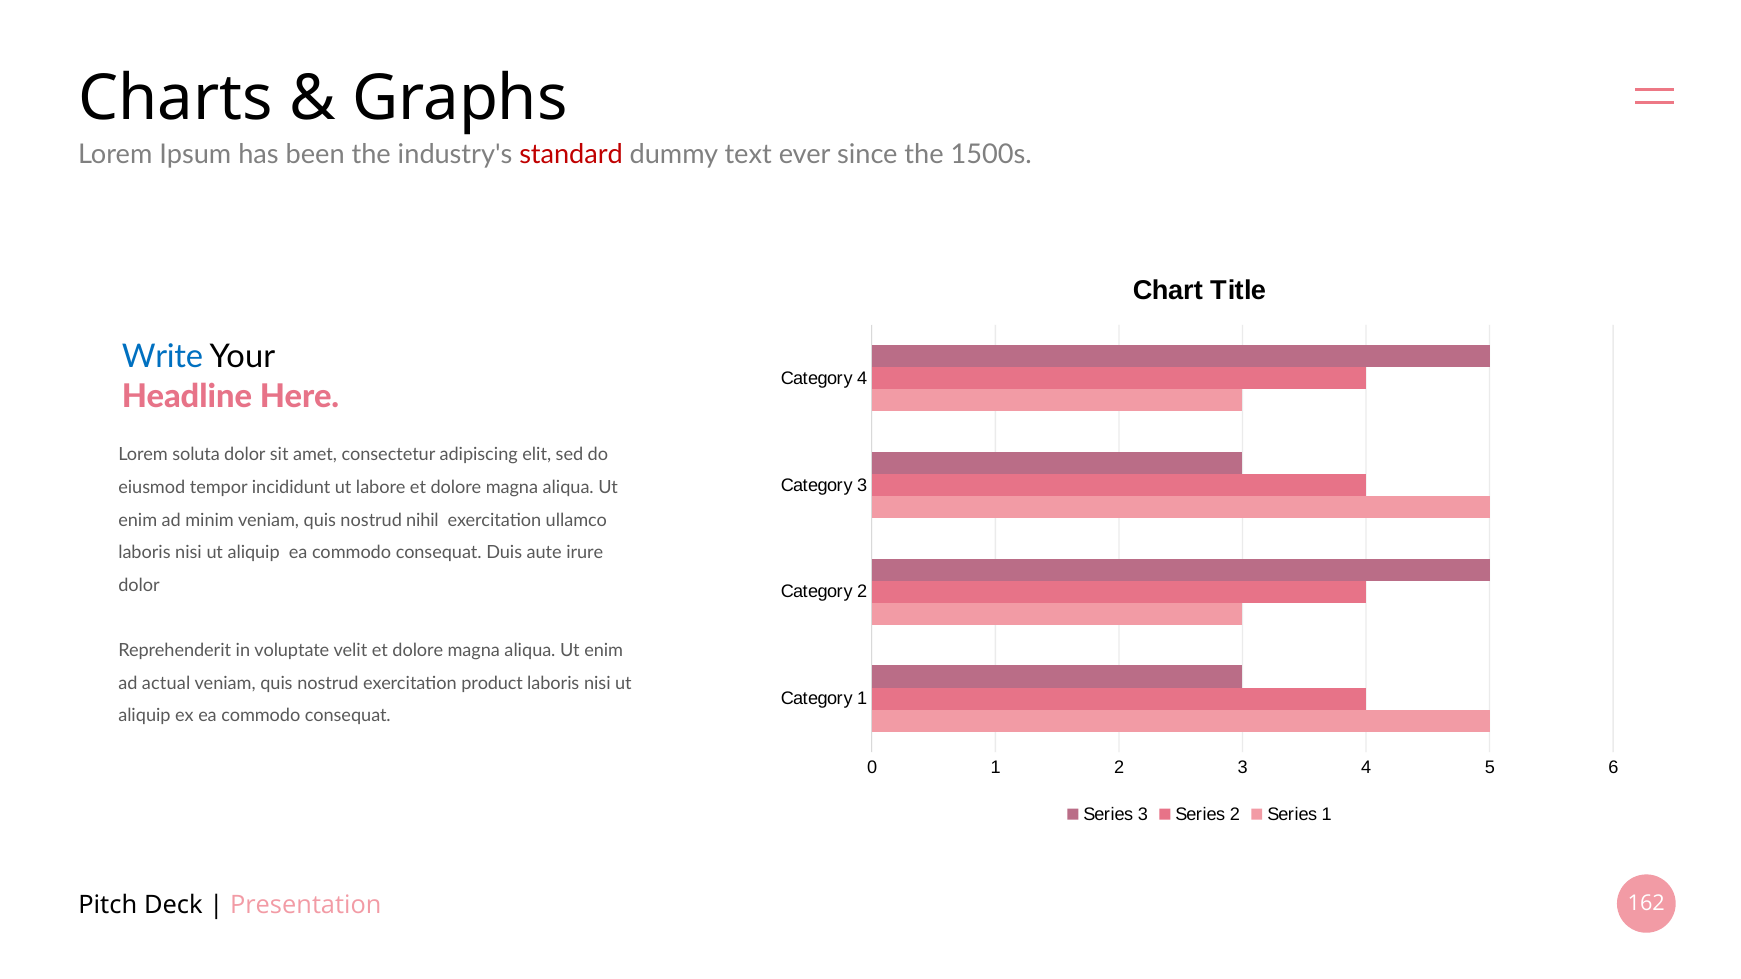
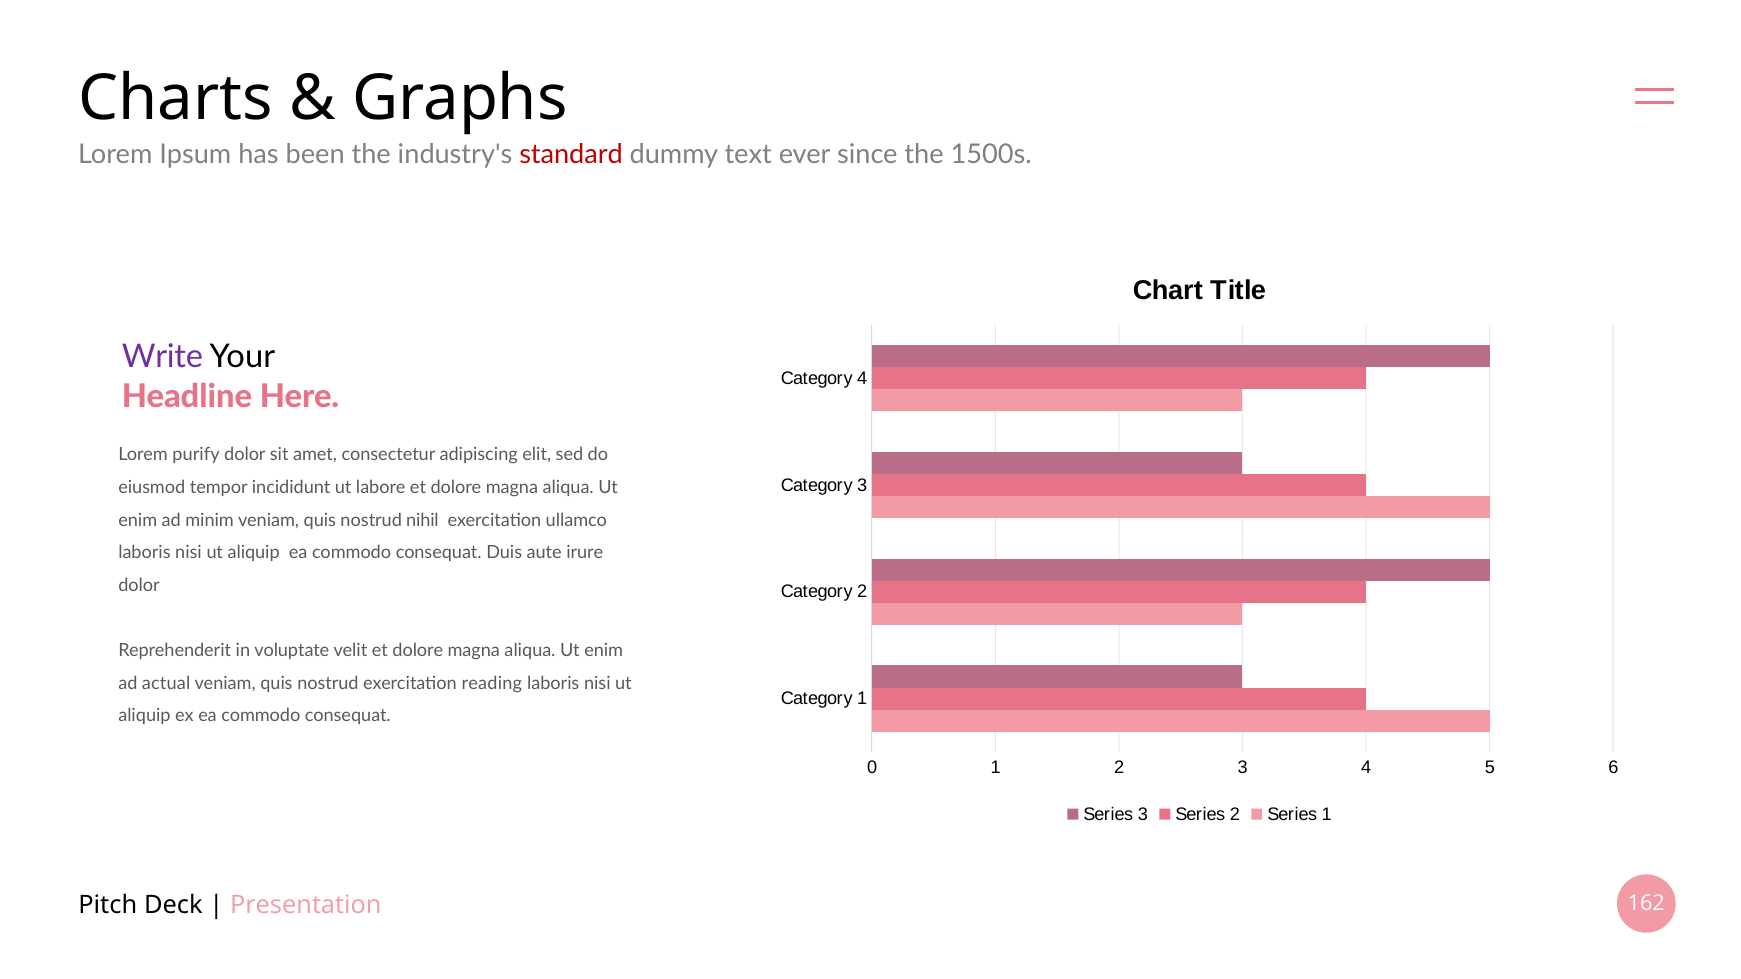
Write colour: blue -> purple (162, 357)
soluta: soluta -> purify (196, 455)
product: product -> reading (492, 684)
